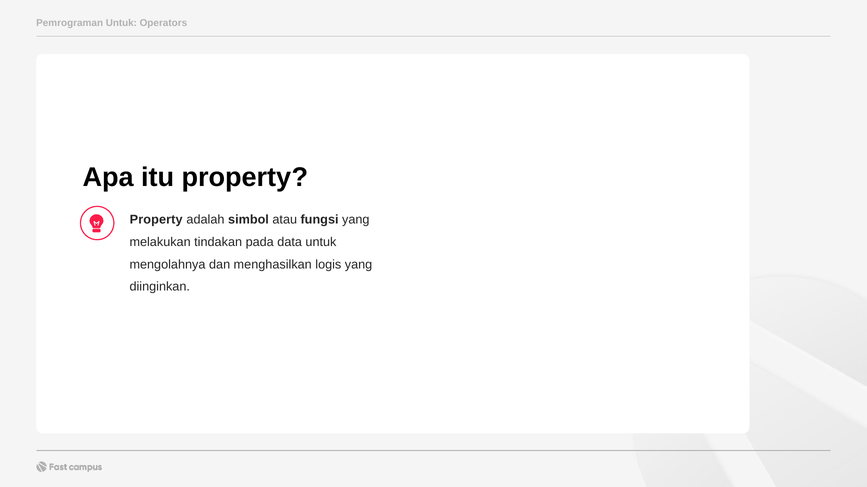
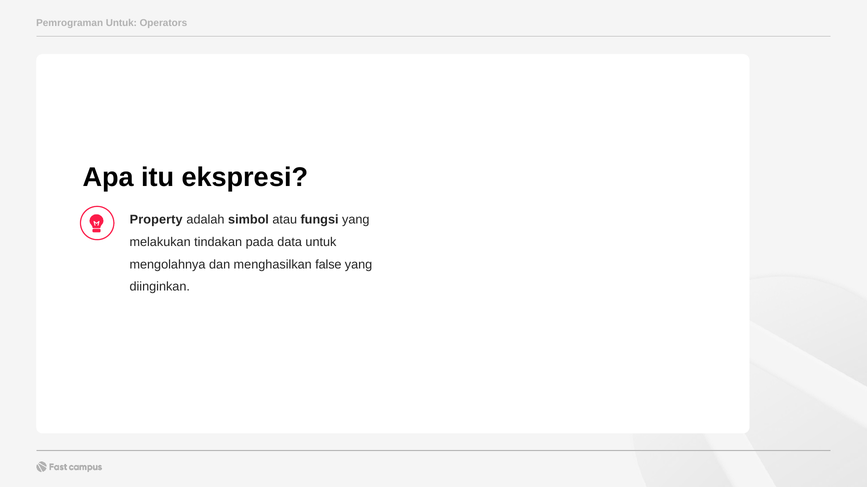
itu property: property -> ekspresi (245, 178)
logis: logis -> false (328, 265)
